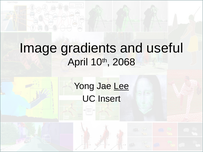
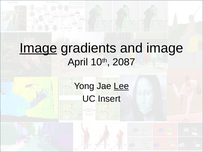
Image underline: none -> present (38, 48)
and useful: useful -> image (165, 48)
2068: 2068 -> 2087 (124, 62)
